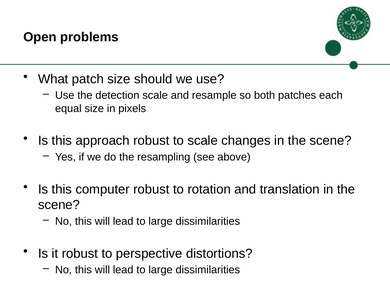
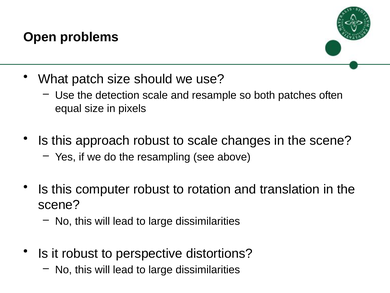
each: each -> often (331, 95)
